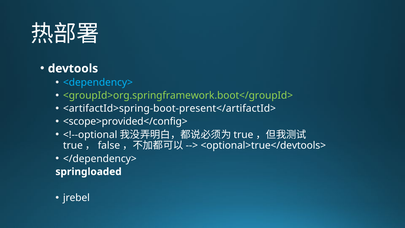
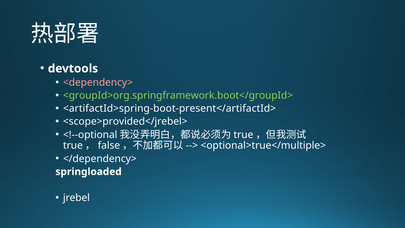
<dependency> colour: light blue -> pink (98, 82)
<scope>provided</config>: <scope>provided</config> -> <scope>provided</jrebel> (125, 122)
<optional>true</devtools>: <optional>true</devtools> -> <optional>true</multiple> (263, 146)
